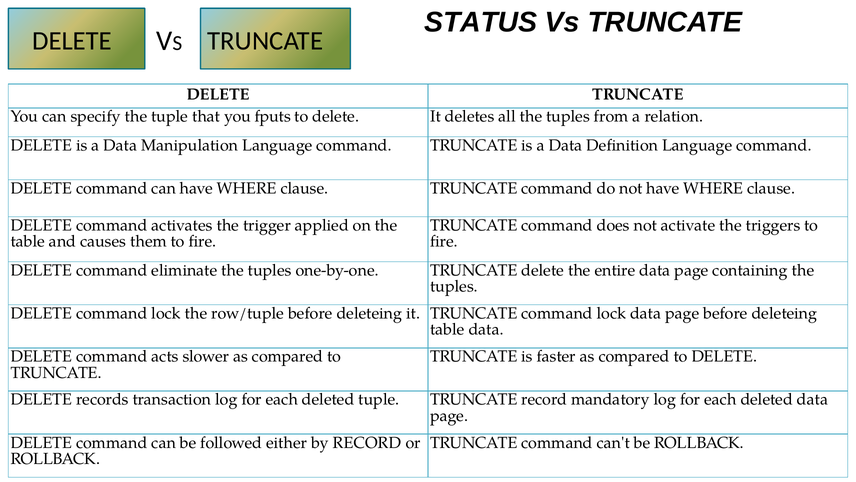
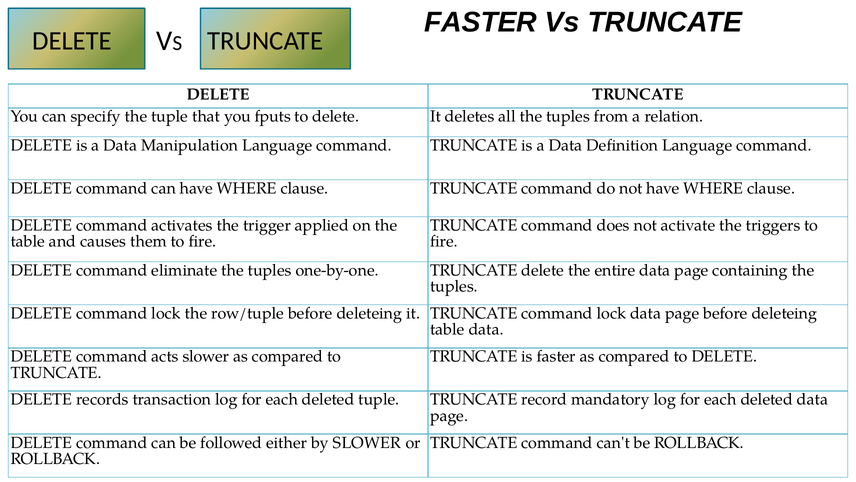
STATUS: STATUS -> FASTER (481, 22)
by RECORD: RECORD -> SLOWER (367, 442)
